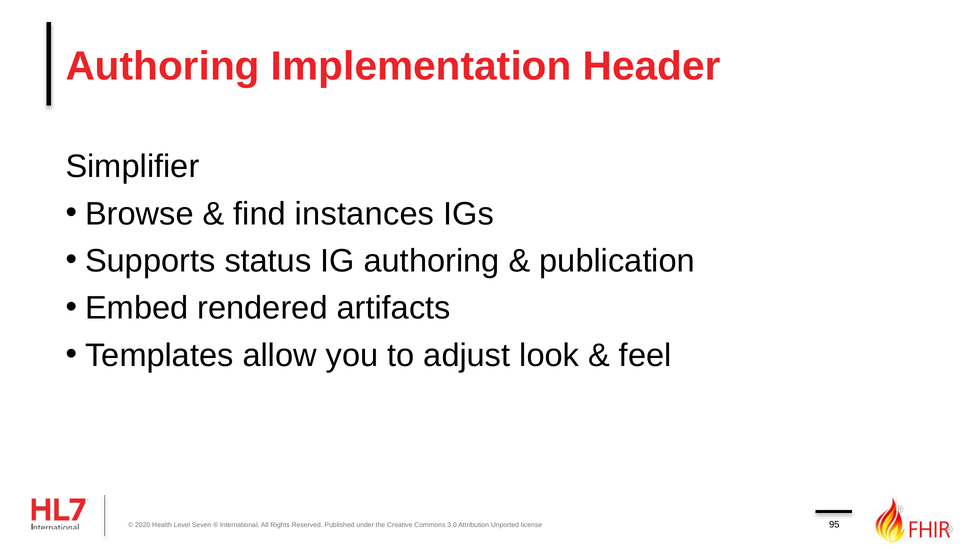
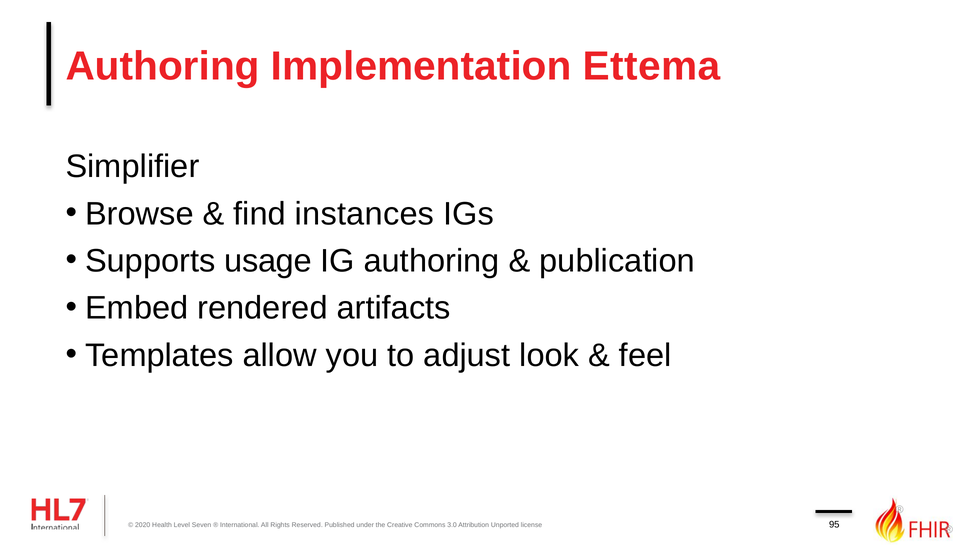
Header: Header -> Ettema (652, 67)
status: status -> usage (268, 261)
